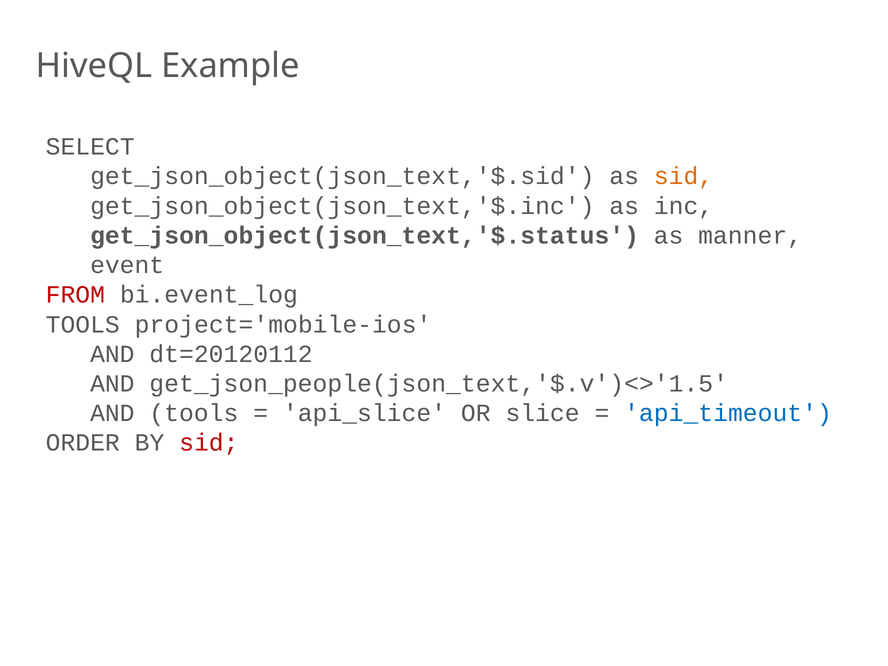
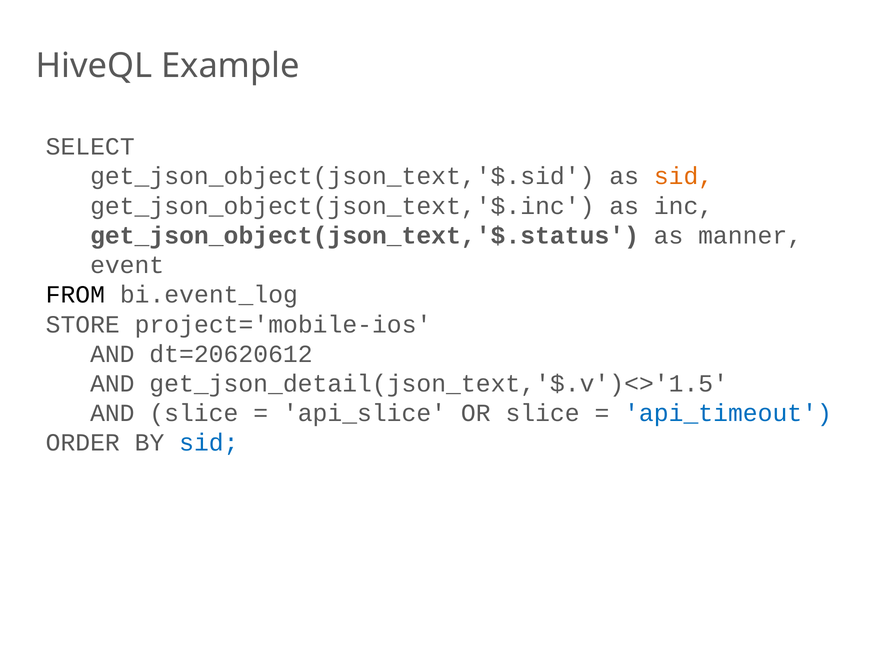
FROM colour: red -> black (75, 295)
TOOLS: TOOLS -> STORE (83, 324)
dt=20120112: dt=20120112 -> dt=20620612 (231, 354)
get_json_people(json_text,'$.v')<>'1.5: get_json_people(json_text,'$.v')<>'1.5 -> get_json_detail(json_text,'$.v')<>'1.5 (439, 384)
AND tools: tools -> slice (194, 413)
sid colour: red -> blue (209, 443)
